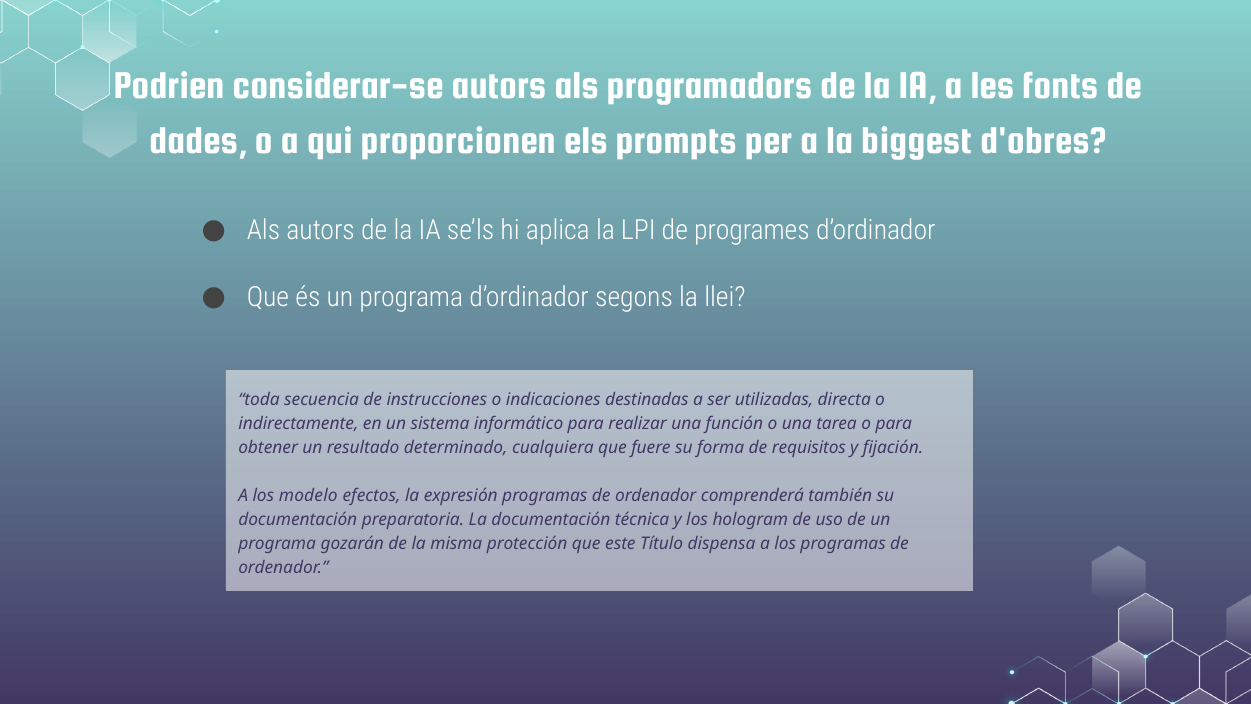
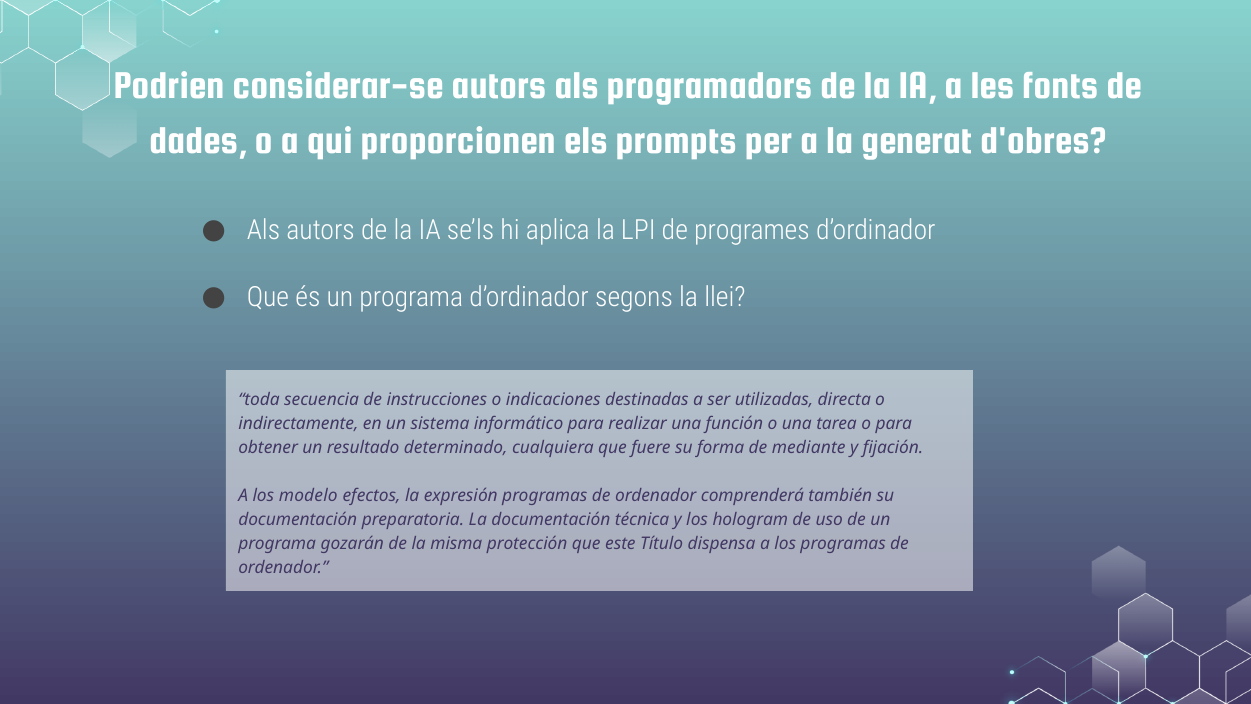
biggest: biggest -> generat (917, 141)
requisitos: requisitos -> mediante (809, 447)
